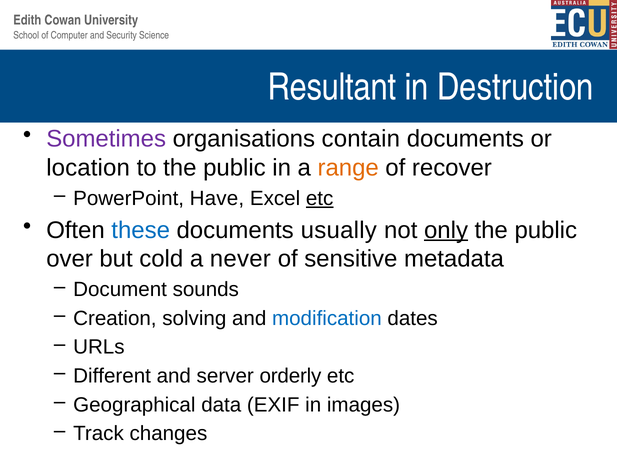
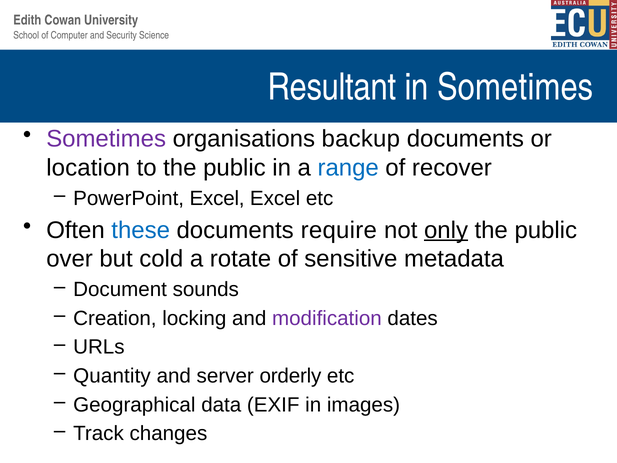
in Destruction: Destruction -> Sometimes (515, 87)
contain: contain -> backup (361, 139)
range colour: orange -> blue (348, 168)
PowerPoint Have: Have -> Excel (217, 198)
etc underline: present -> none (320, 198)
usually: usually -> require (339, 230)
never: never -> rotate (240, 259)
solving: solving -> locking (194, 318)
modification colour: blue -> purple (327, 318)
Different: Different -> Quantity (112, 376)
